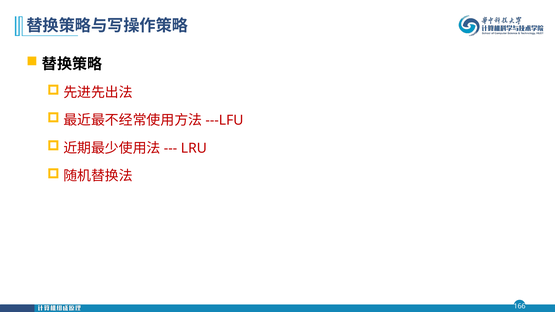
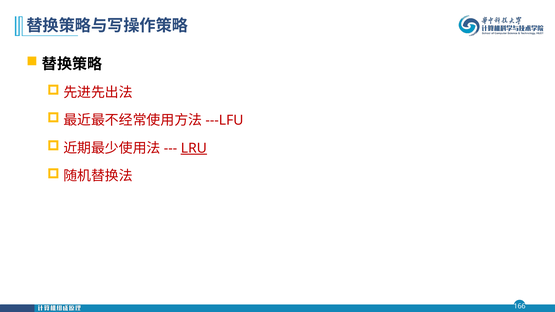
LRU underline: none -> present (194, 148)
